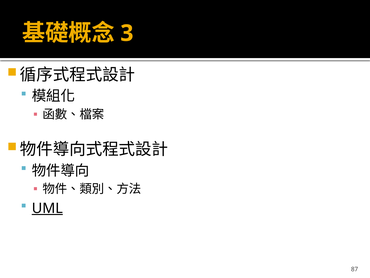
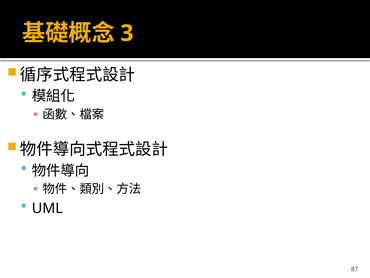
UML underline: present -> none (47, 208)
